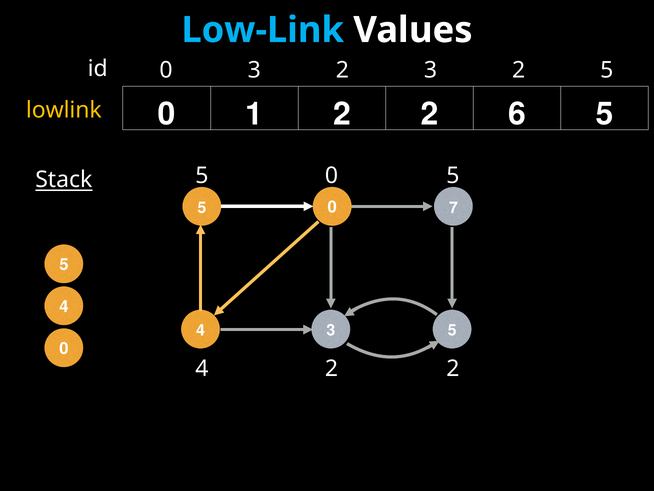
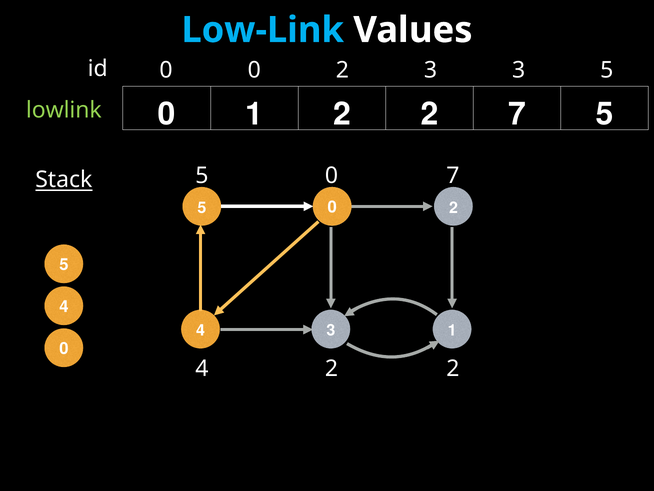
3: 3 -> 0 (254, 70)
2 3 2: 2 -> 3 (519, 70)
2 6: 6 -> 7 (517, 114)
lowlink colour: yellow -> light green (64, 110)
5: 5 -> 7 (453, 175)
5 7: 7 -> 2 (453, 208)
5: 5 -> 1 (452, 330)
